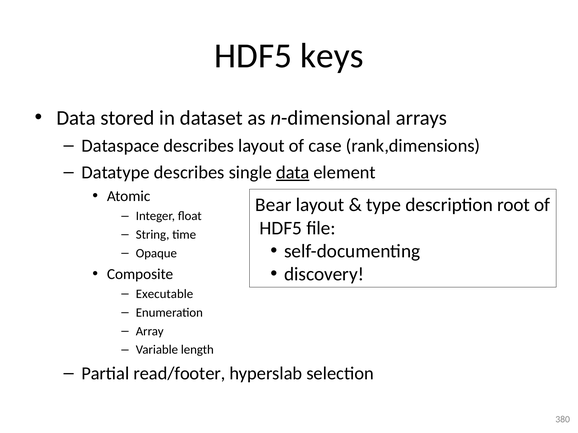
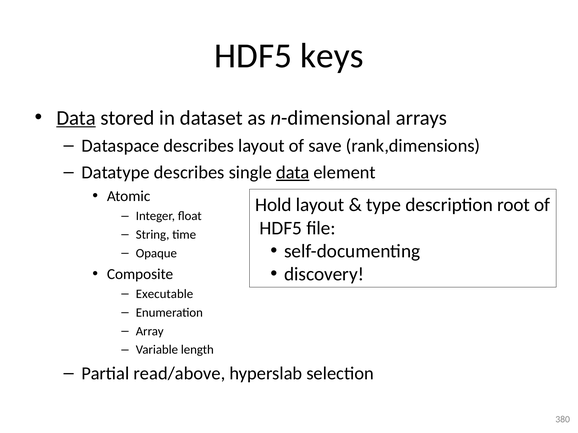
Data underline: none -> present (76, 118)
case: case -> save (325, 146)
Bear: Bear -> Hold (273, 205)
read/footer: read/footer -> read/above (179, 374)
